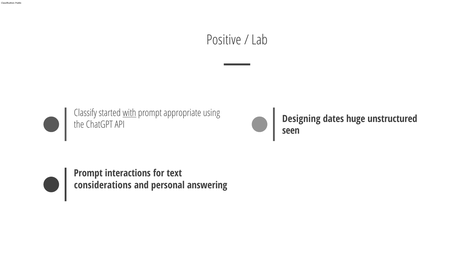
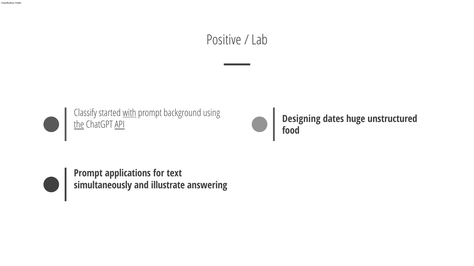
appropriate: appropriate -> background (182, 113)
the underline: none -> present (79, 125)
API underline: none -> present (120, 125)
seen: seen -> food (291, 131)
interactions: interactions -> applications (128, 174)
considerations: considerations -> simultaneously (103, 186)
personal: personal -> illustrate (168, 186)
